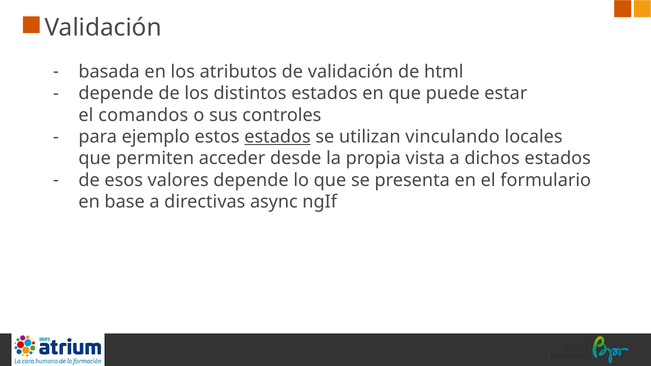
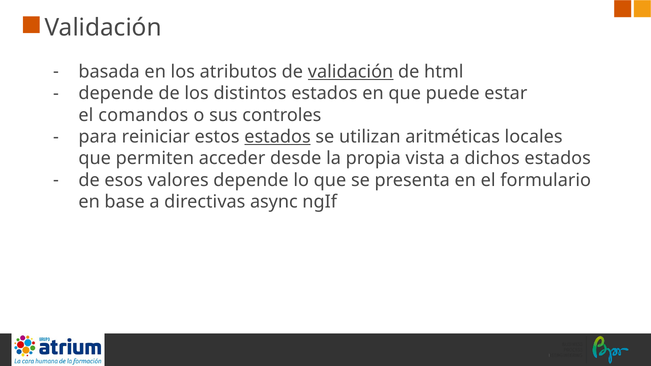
validación underline: none -> present (351, 72)
ejemplo: ejemplo -> reiniciar (156, 137)
vinculando: vinculando -> aritméticas (453, 137)
